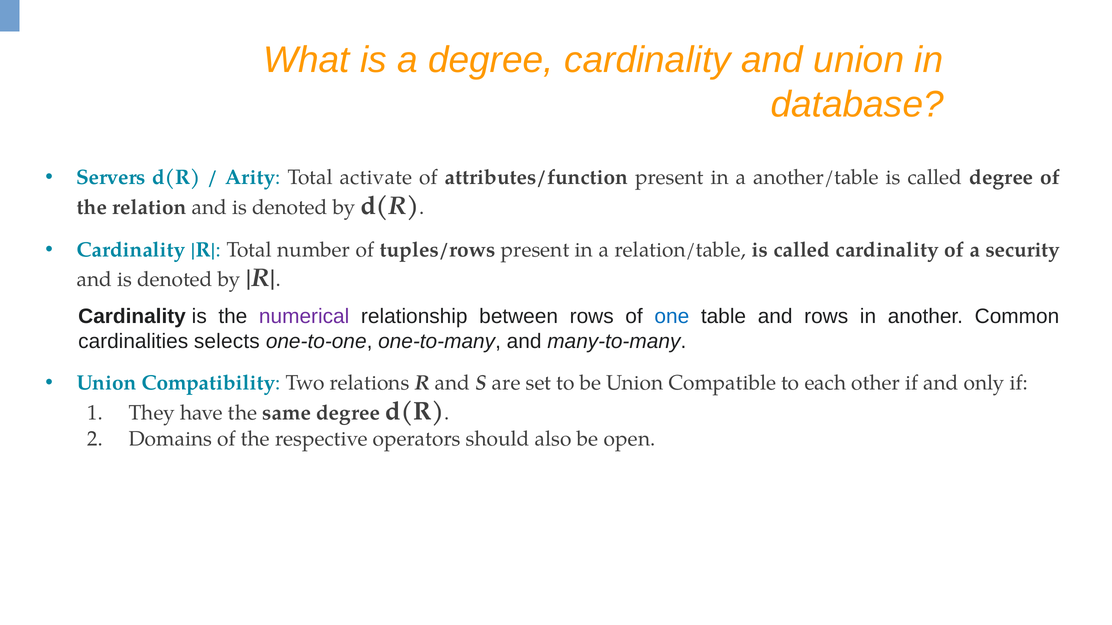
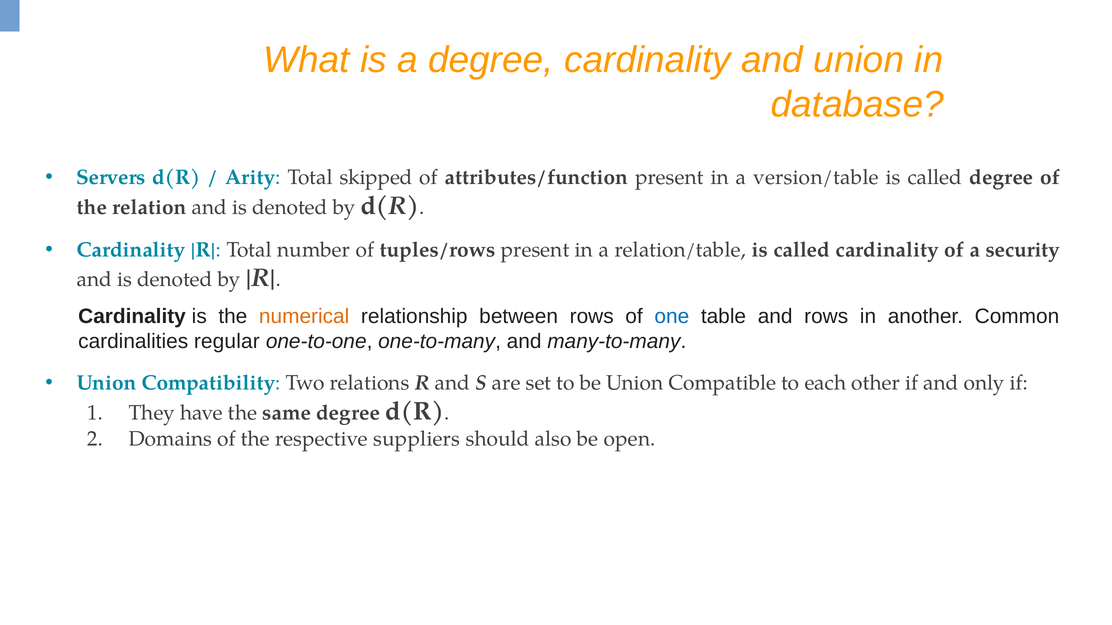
activate: activate -> skipped (376, 178)
another/table: another/table -> version/table (816, 178)
numerical colour: purple -> orange (304, 317)
selects: selects -> regular (227, 342)
operators: operators -> suppliers (417, 439)
